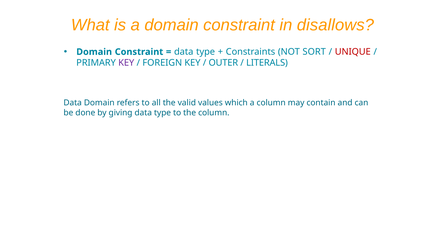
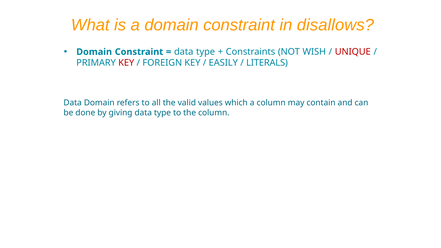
SORT: SORT -> WISH (314, 52)
KEY colour: purple -> red (126, 63)
OUTER: OUTER -> EASILY (223, 63)
